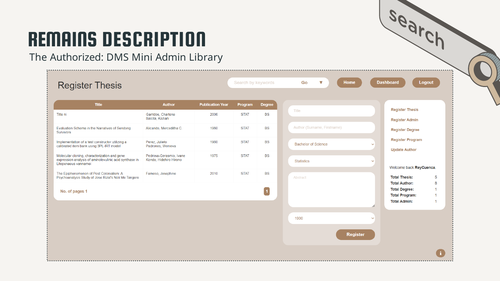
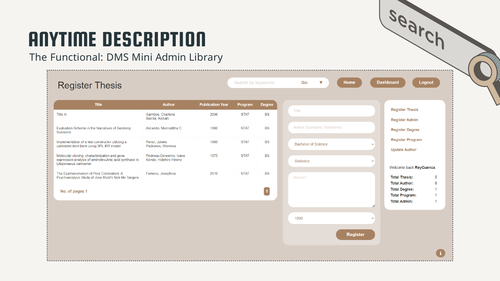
REMAINS: REMAINS -> ANYTIME (62, 39)
Authorized: Authorized -> Functional (77, 58)
